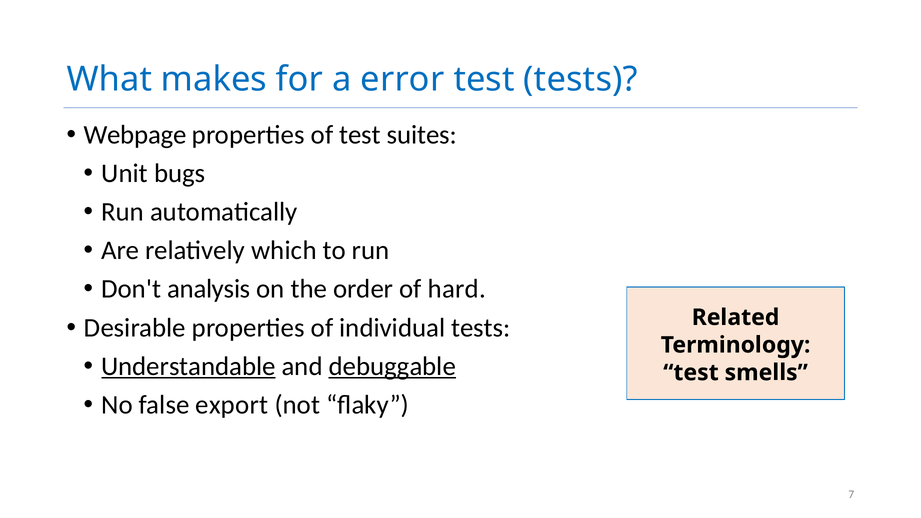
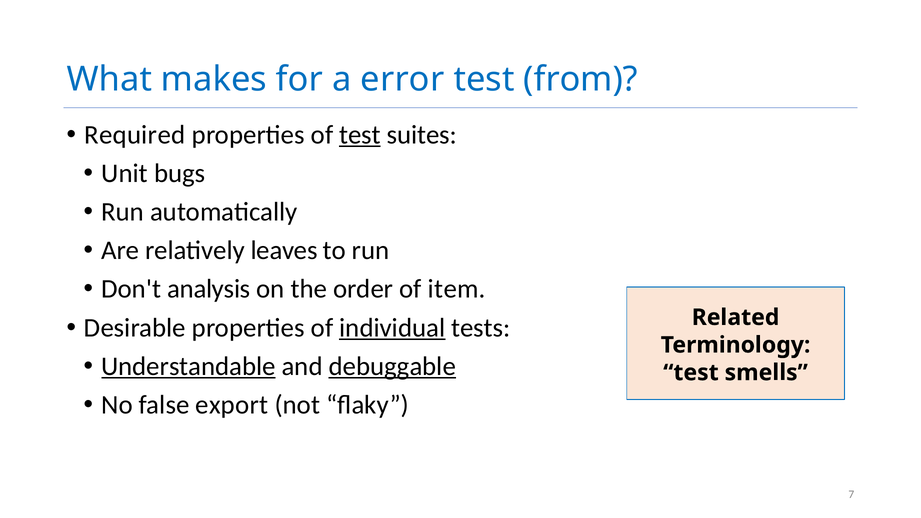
test tests: tests -> from (581, 79)
Webpage: Webpage -> Required (135, 135)
test underline: none -> present (360, 135)
which: which -> leaves (284, 251)
hard: hard -> item (457, 289)
individual underline: none -> present (392, 328)
